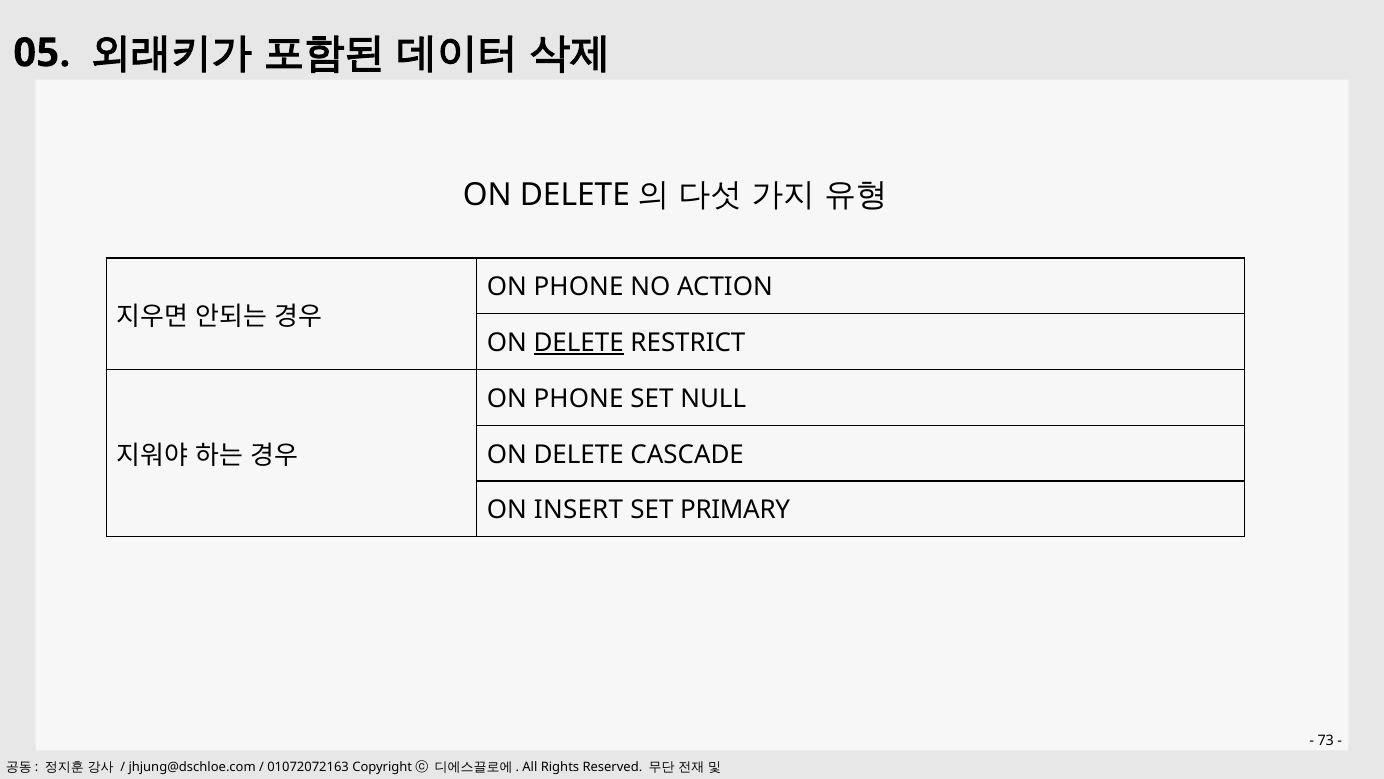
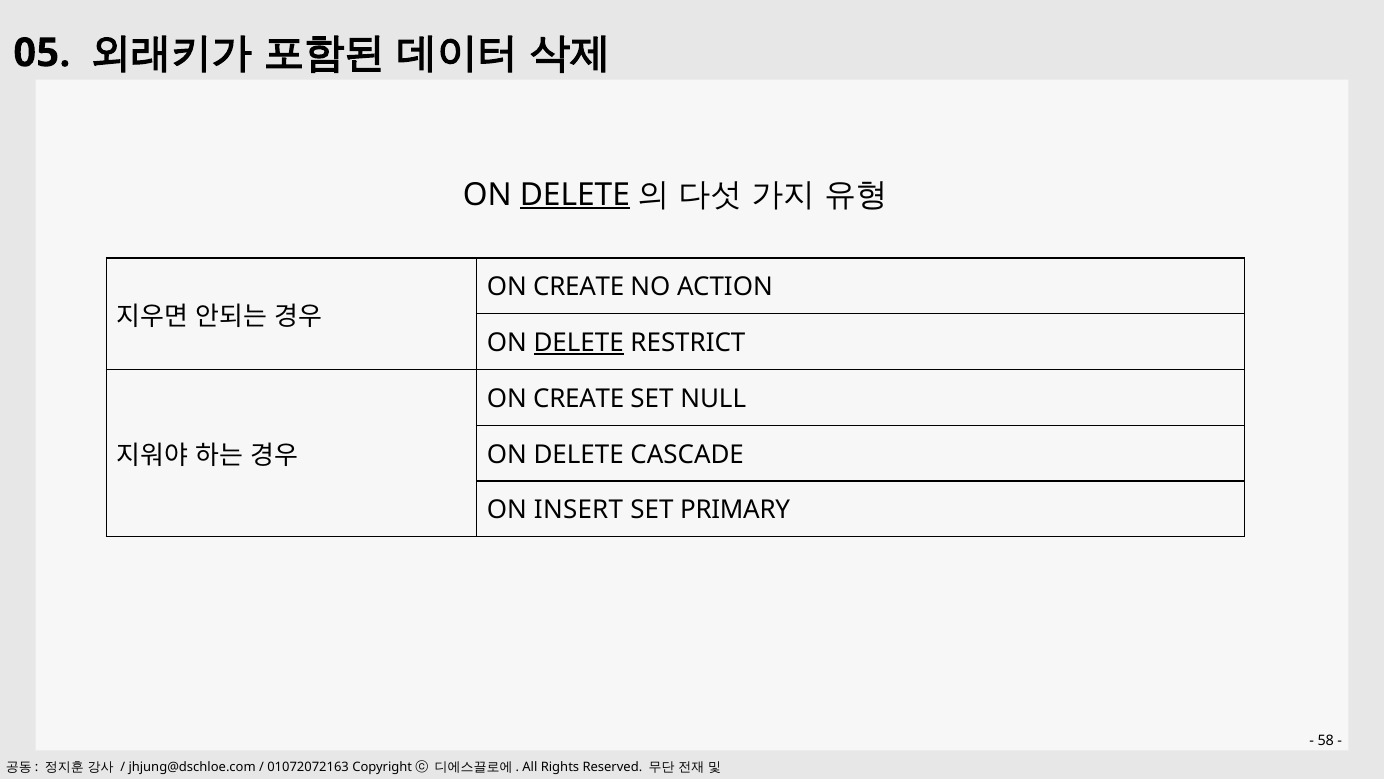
DELETE underline: none -> present (575, 195)
PHONE: PHONE -> CREATE (579, 287)
PHONE: PHONE -> CREATE (579, 399)
73: 73 -> 58 (1326, 740)
